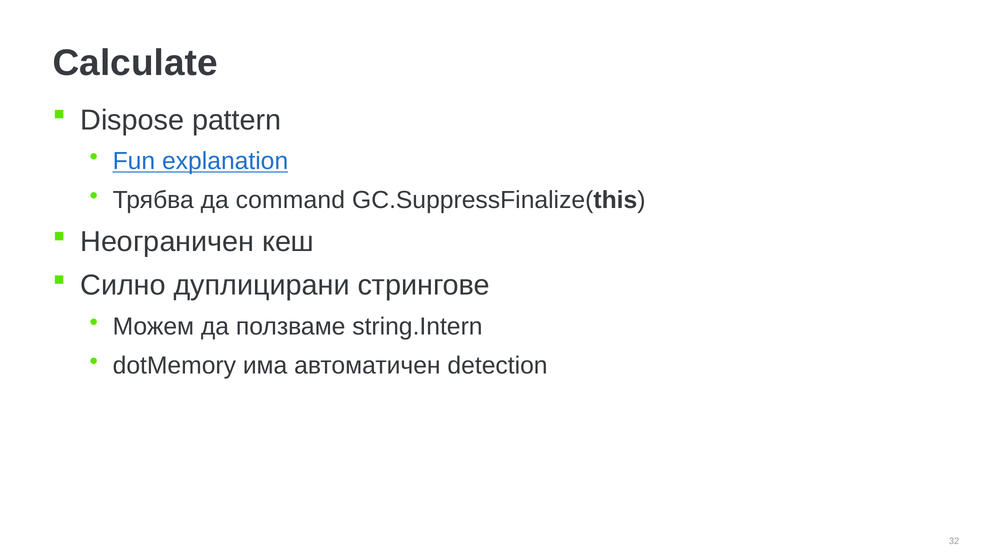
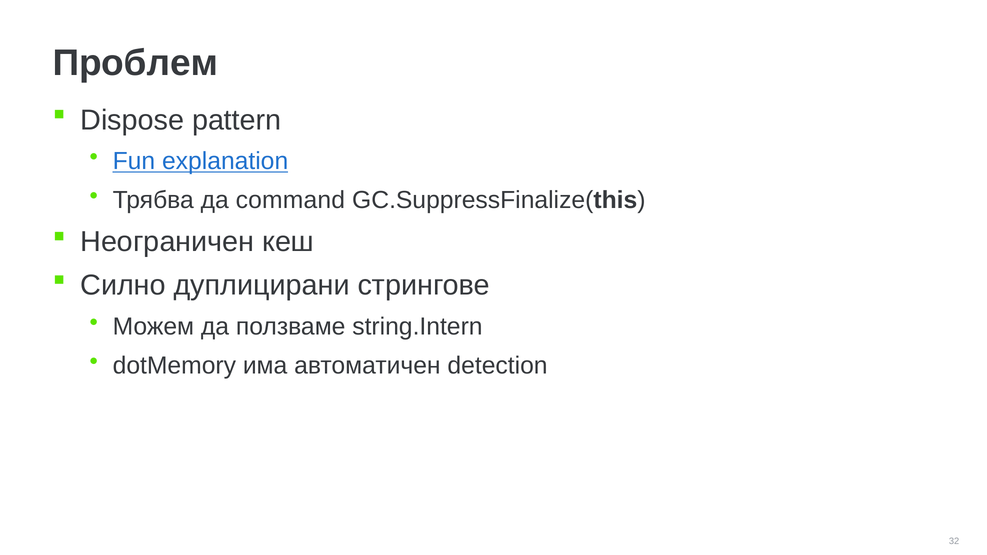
Calculate: Calculate -> Проблем (135, 63)
